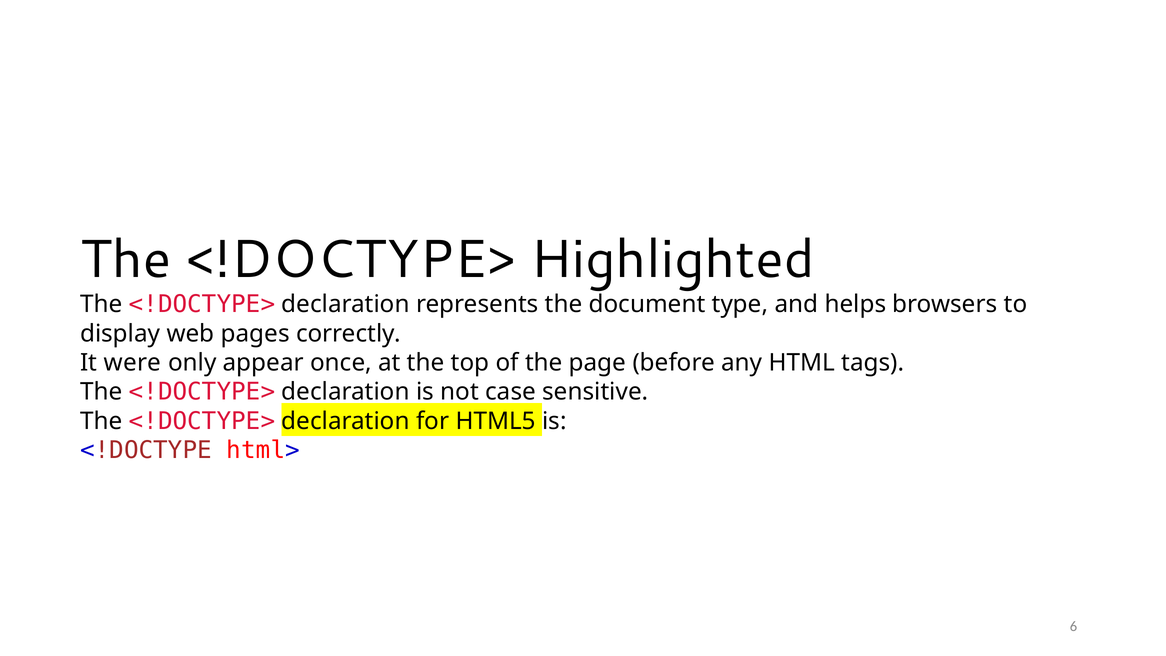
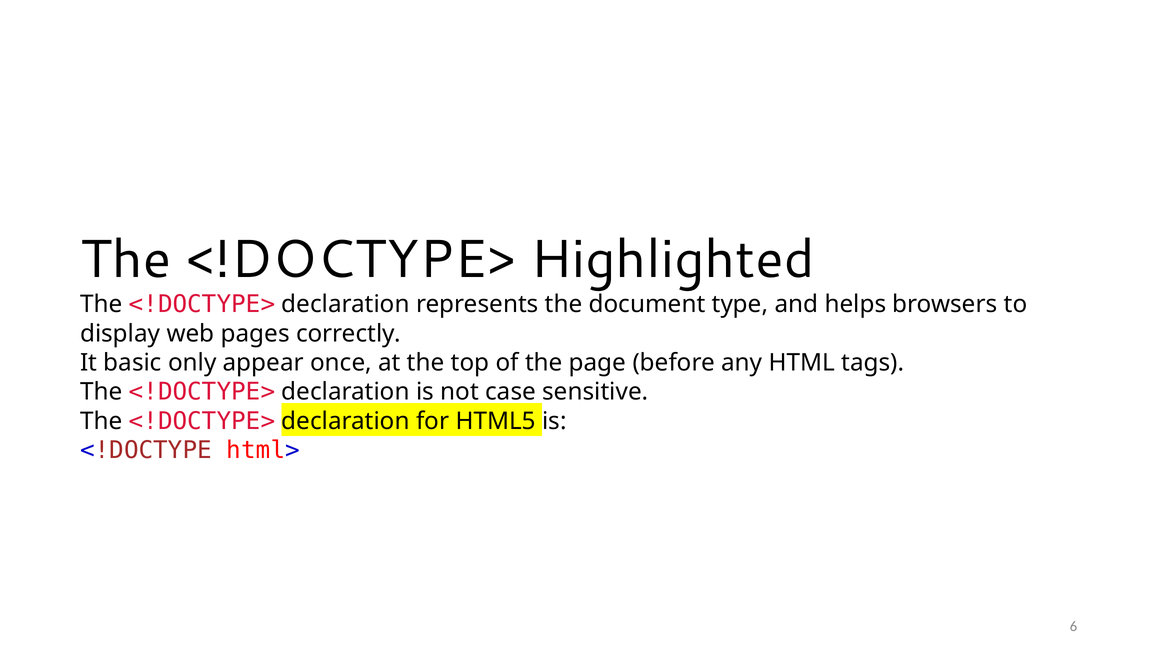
were: were -> basic (133, 363)
